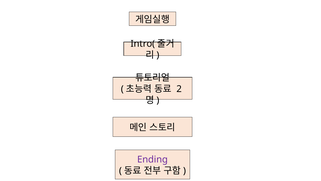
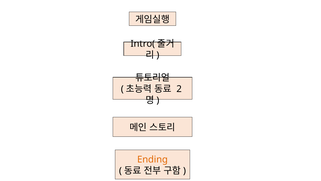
Ending colour: purple -> orange (152, 159)
